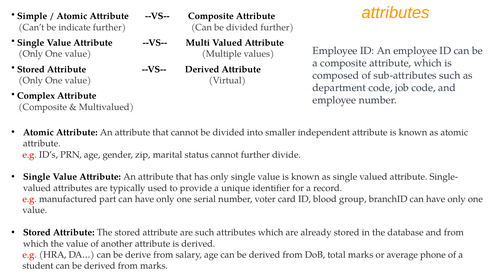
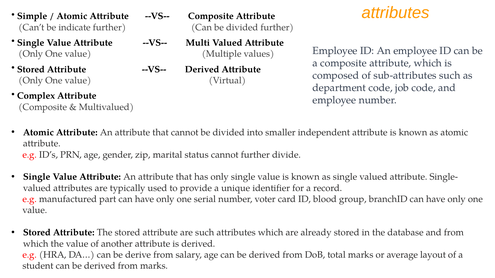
phone: phone -> layout (433, 255)
